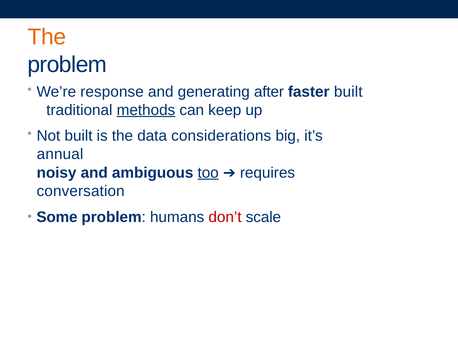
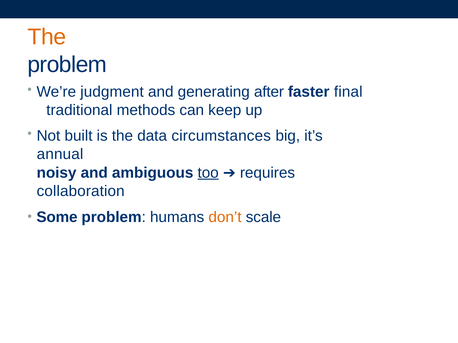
response: response -> judgment (112, 92)
faster built: built -> final (348, 92)
methods underline: present -> none (146, 110)
considerations: considerations -> circumstances (221, 136)
conversation: conversation -> collaboration (81, 191)
don’t colour: red -> orange (225, 217)
